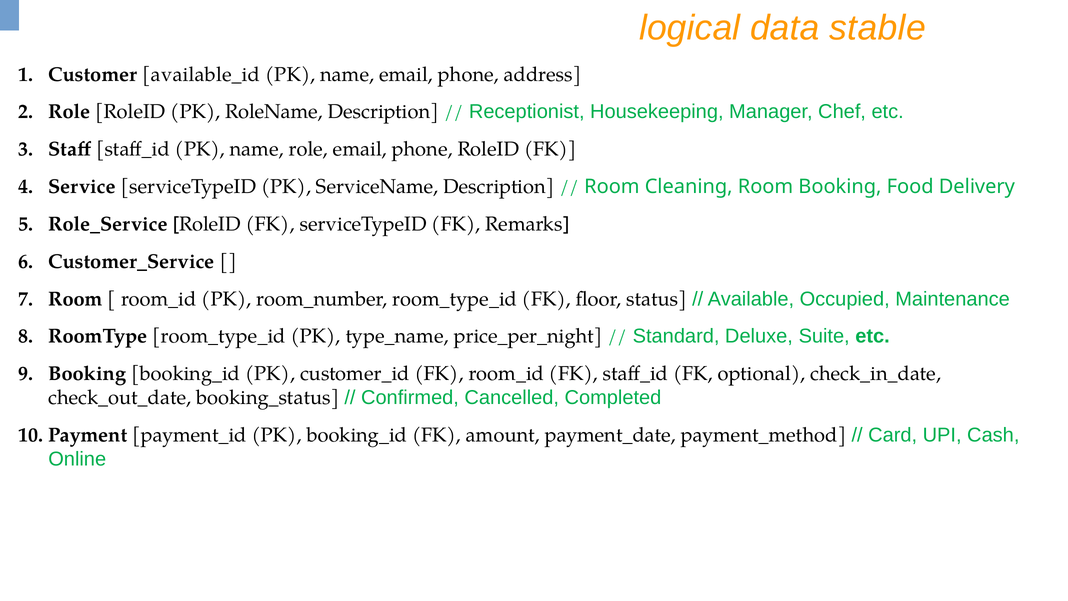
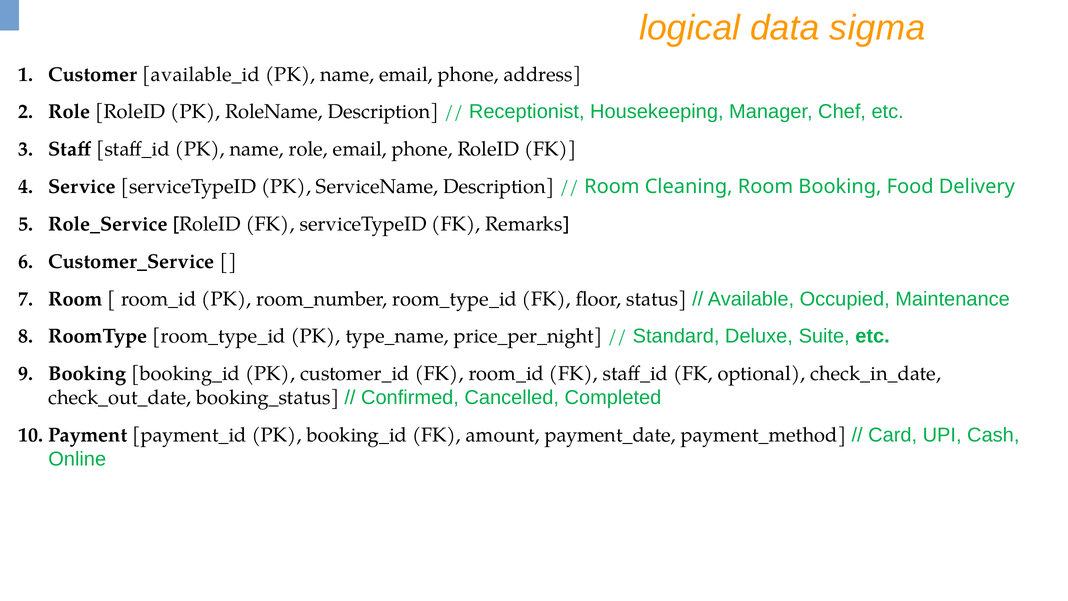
stable: stable -> sigma (878, 28)
